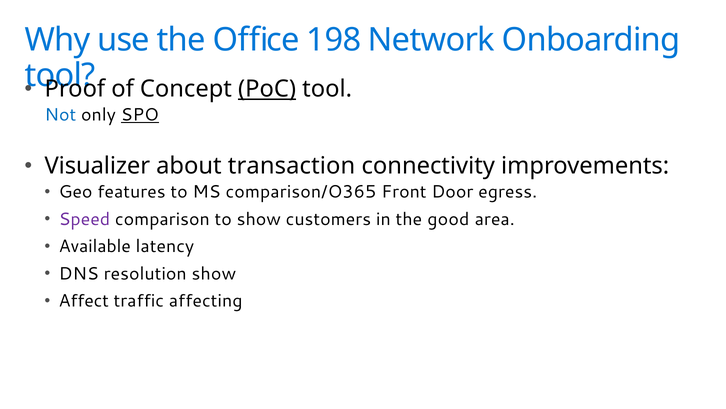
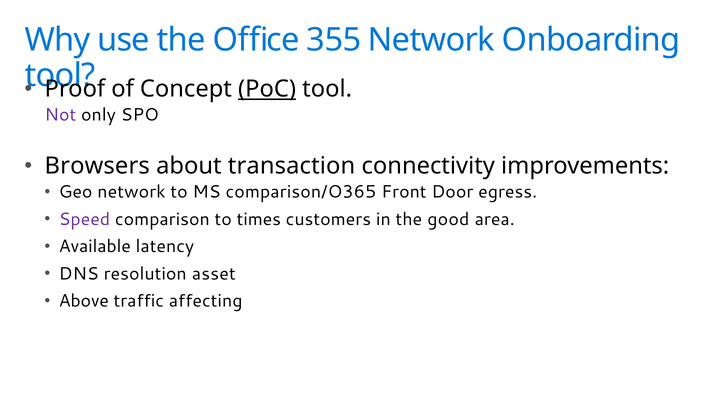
198: 198 -> 355 (334, 40)
Not colour: blue -> purple (60, 115)
SPO underline: present -> none (140, 115)
Visualizer: Visualizer -> Browsers (97, 166)
Geo features: features -> network (131, 192)
to show: show -> times (259, 219)
resolution show: show -> asset (214, 273)
Affect: Affect -> Above (84, 301)
